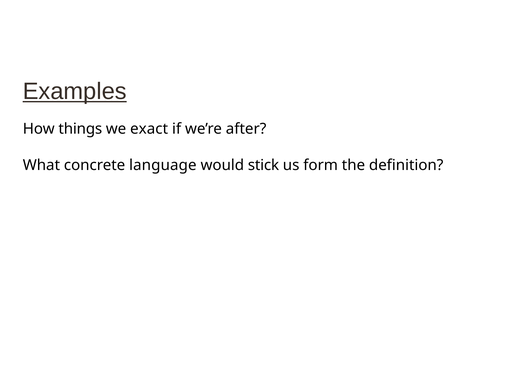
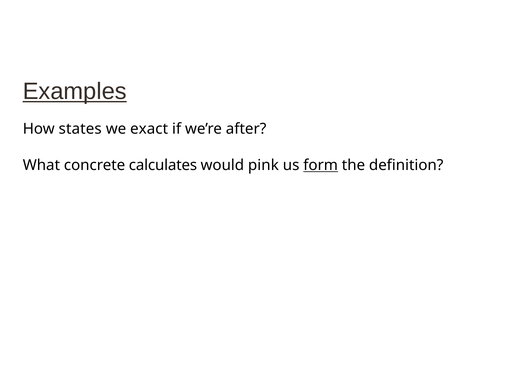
things: things -> states (80, 129)
language: language -> calculates (163, 165)
stick: stick -> pink (263, 165)
form underline: none -> present (321, 165)
